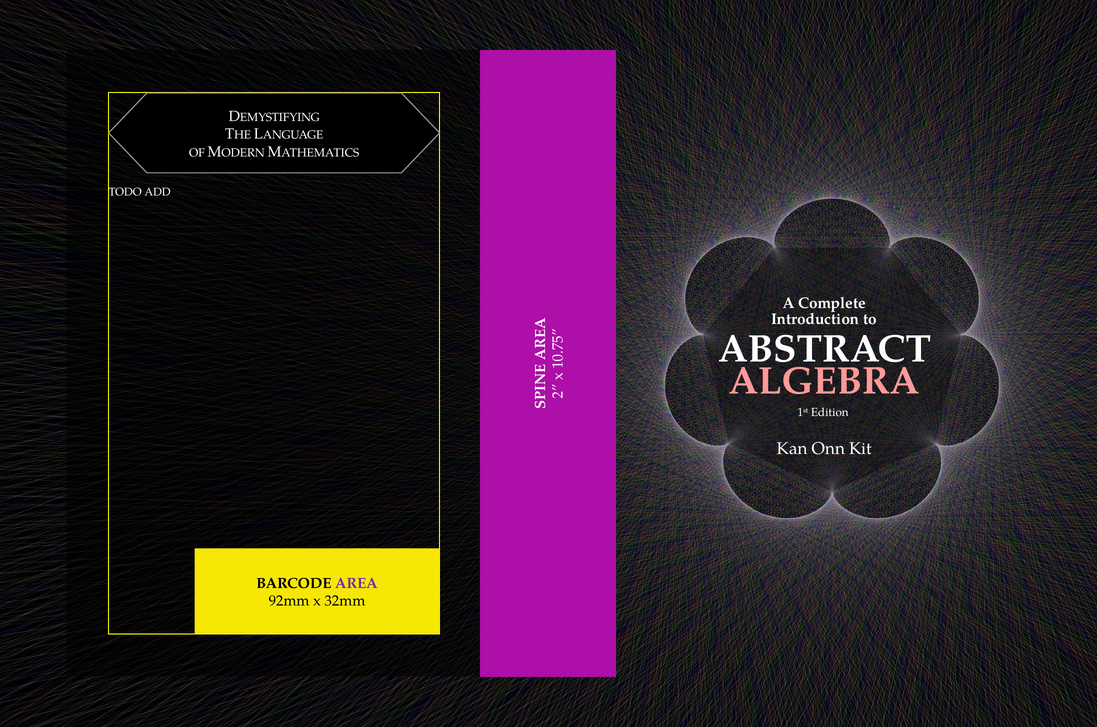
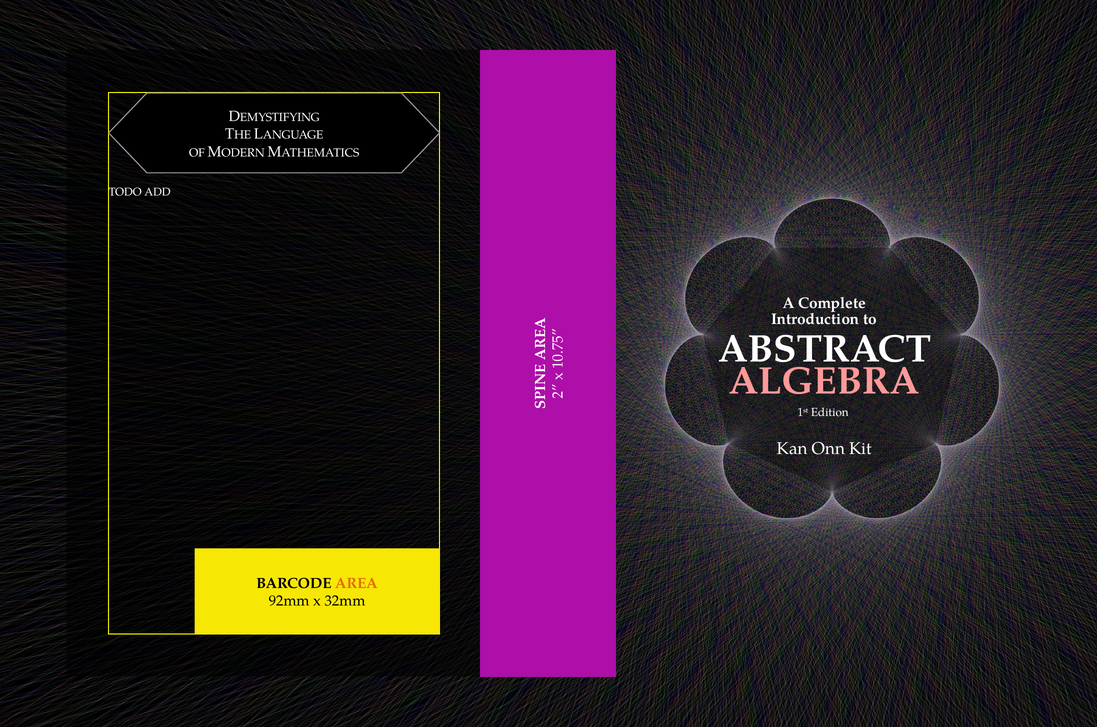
AREA colour: purple -> orange (356, 583)
